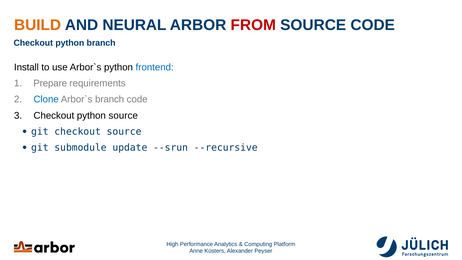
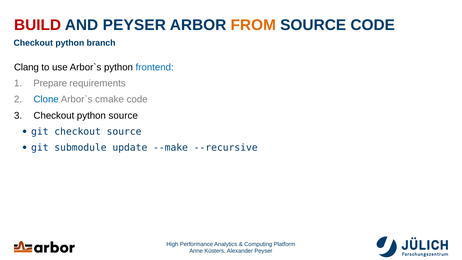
BUILD colour: orange -> red (38, 25)
AND NEURAL: NEURAL -> PEYSER (134, 25)
FROM colour: red -> orange (253, 25)
Install: Install -> Clang (26, 67)
branch: branch -> cmake (110, 99)
--srun: --srun -> --make (171, 148)
